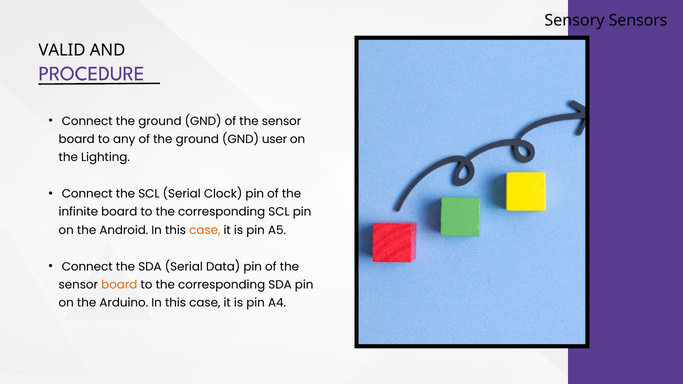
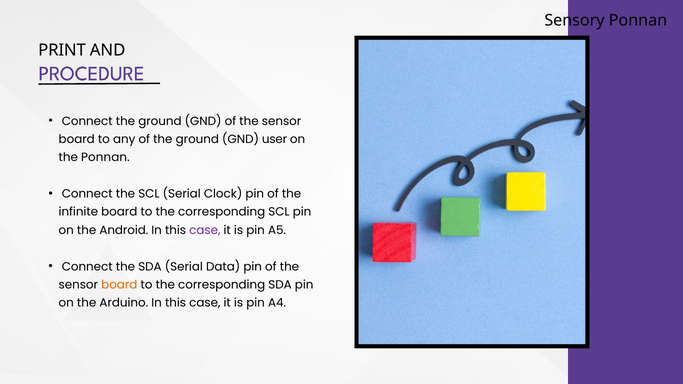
Sensory Sensors: Sensors -> Ponnan (638, 20)
VALID: VALID -> PRINT (62, 50)
the Lighting: Lighting -> Ponnan (105, 158)
case colour: orange -> purple (205, 230)
